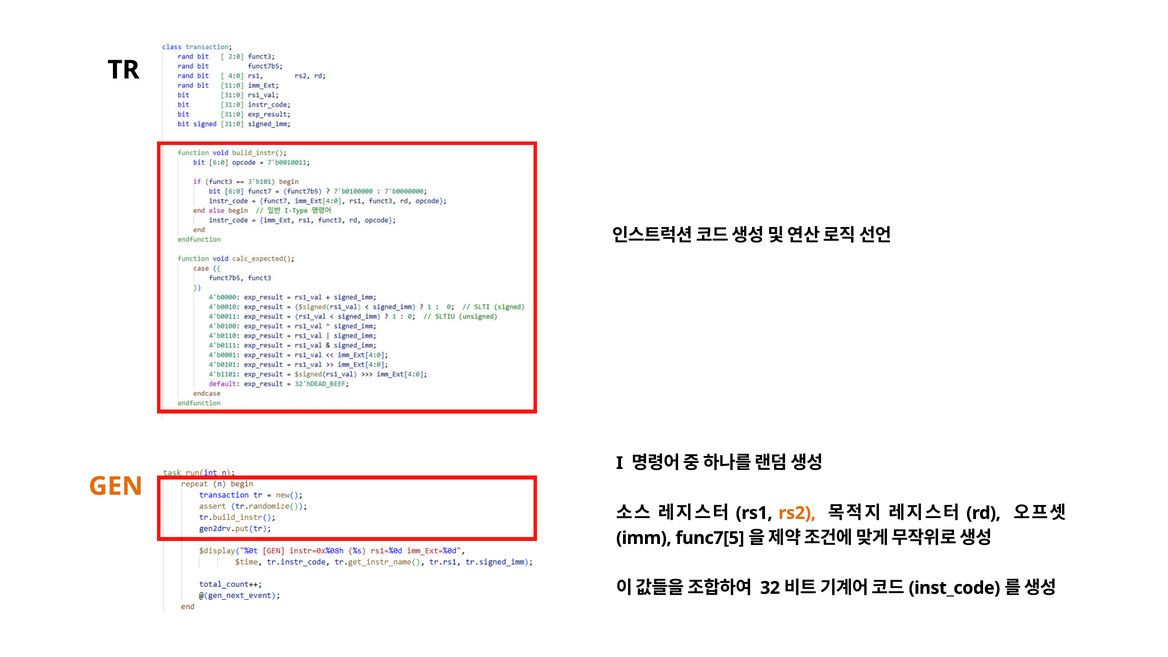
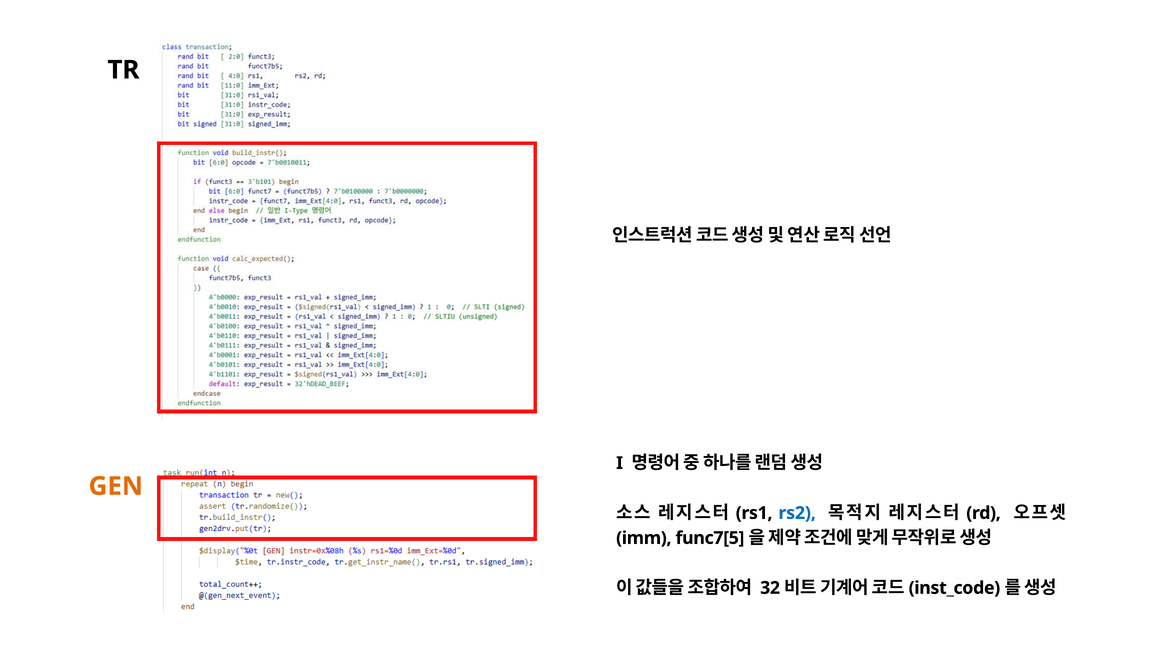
rs2 colour: orange -> blue (797, 513)
